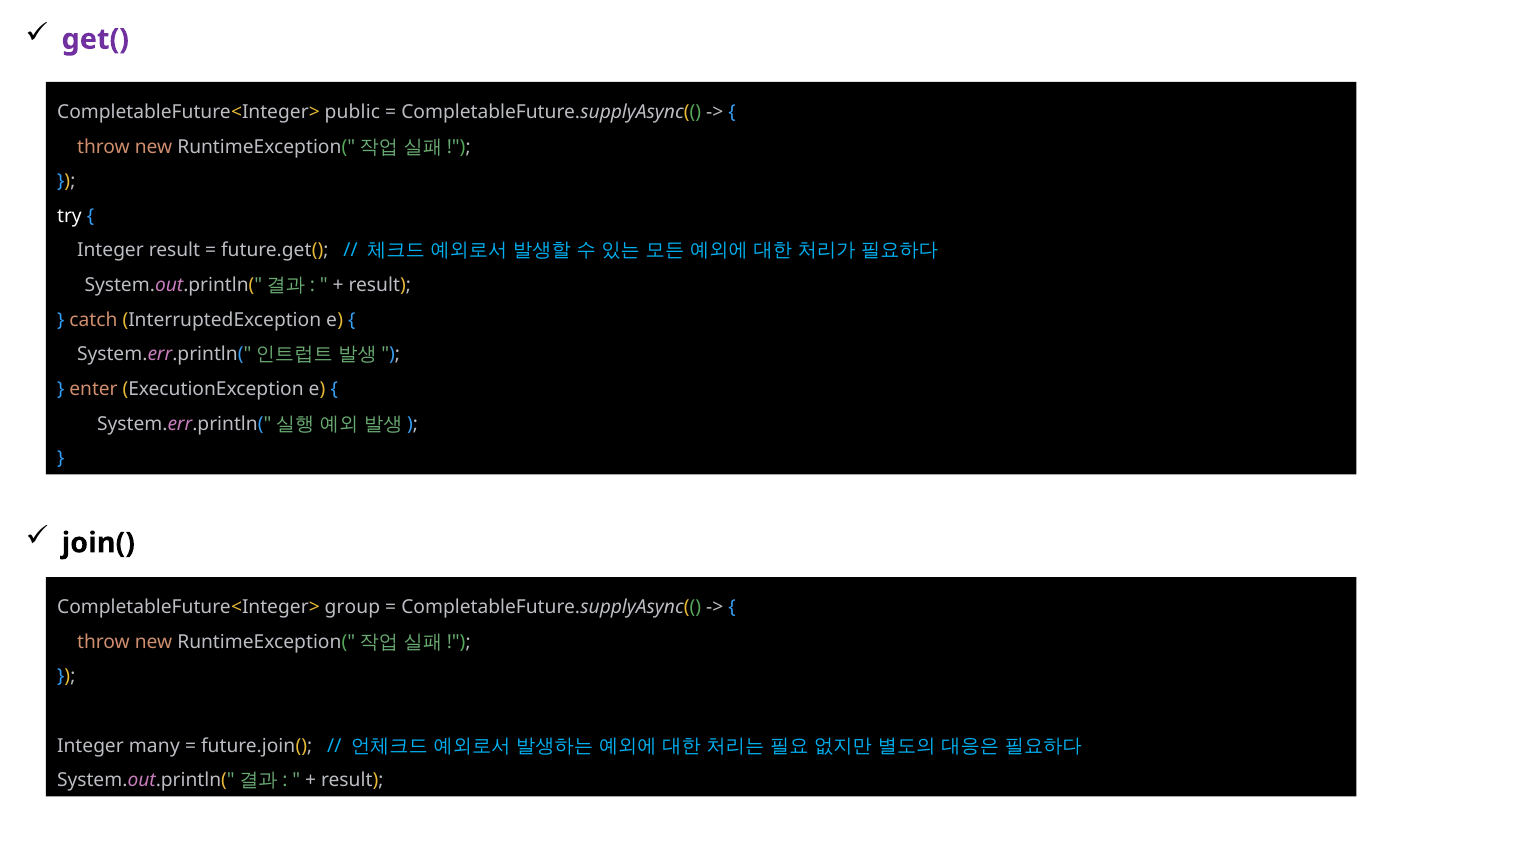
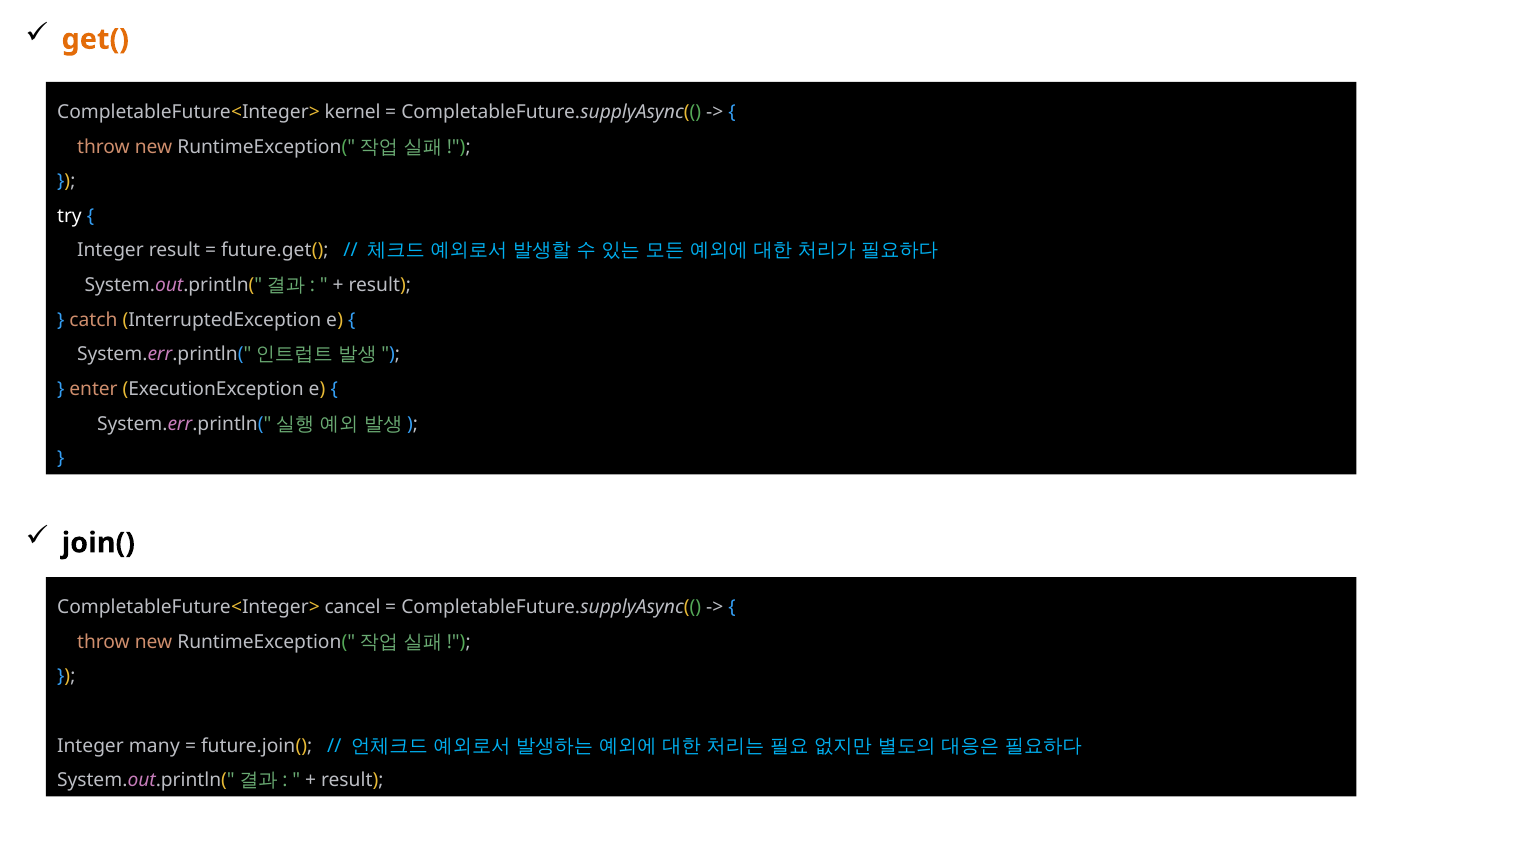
get( colour: purple -> orange (95, 39)
public: public -> kernel (353, 112)
group: group -> cancel (353, 607)
